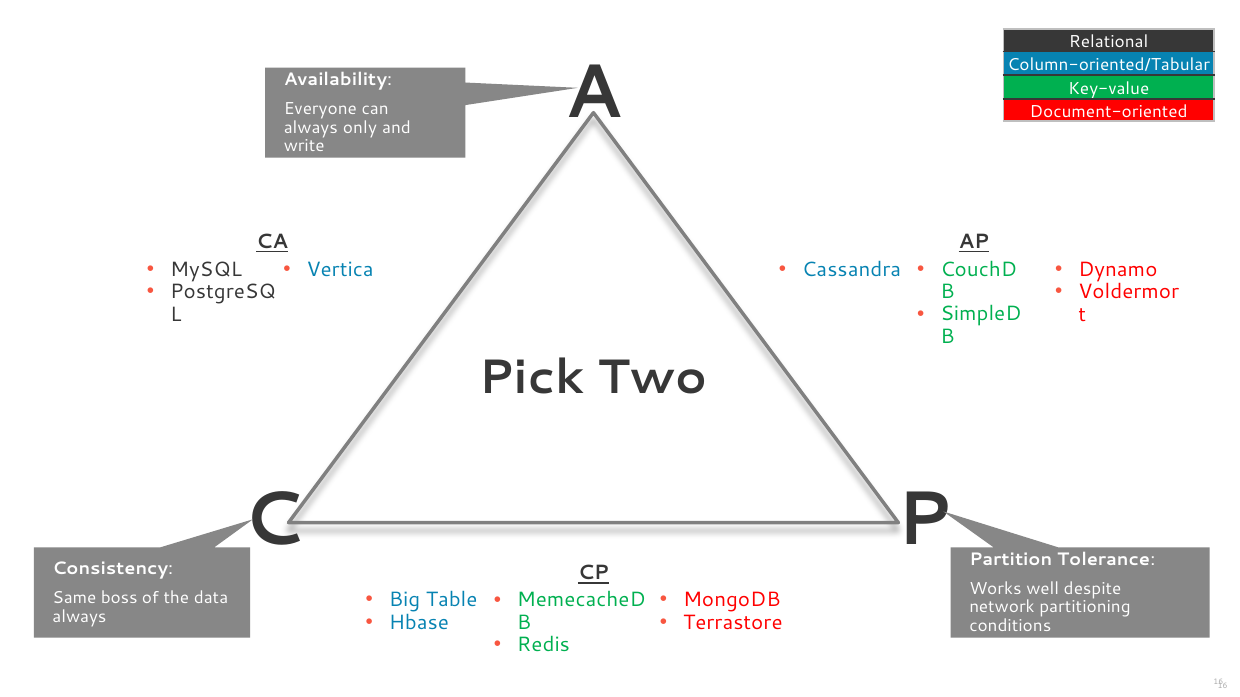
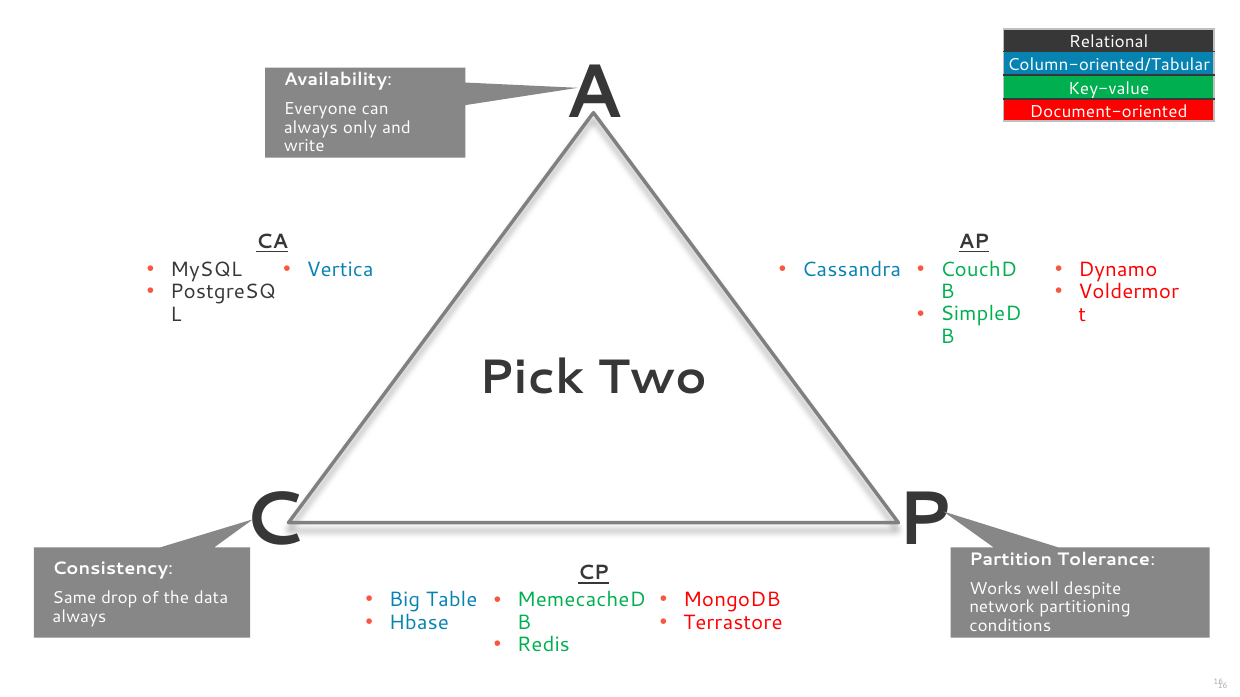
boss: boss -> drop (119, 598)
